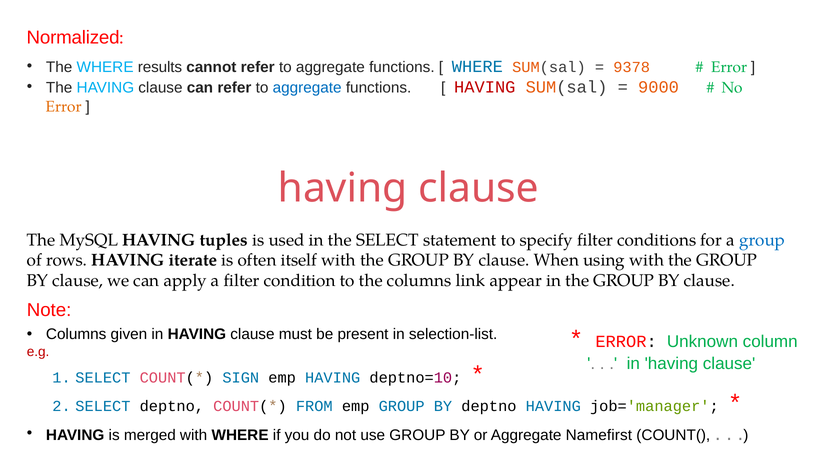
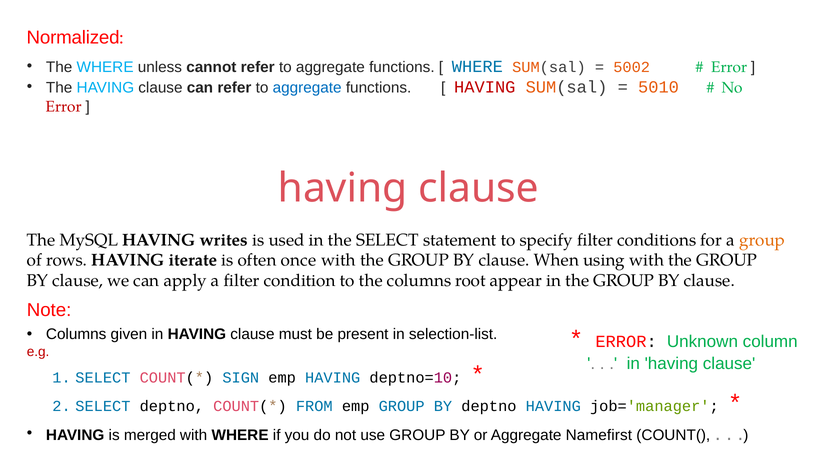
results: results -> unless (160, 68)
9378: 9378 -> 5002 (632, 68)
9000: 9000 -> 5010 (659, 87)
Error colour: orange -> red (64, 107)
tuples: tuples -> writes (224, 240)
group colour: blue -> orange (762, 240)
itself: itself -> once (299, 261)
link: link -> root (470, 281)
